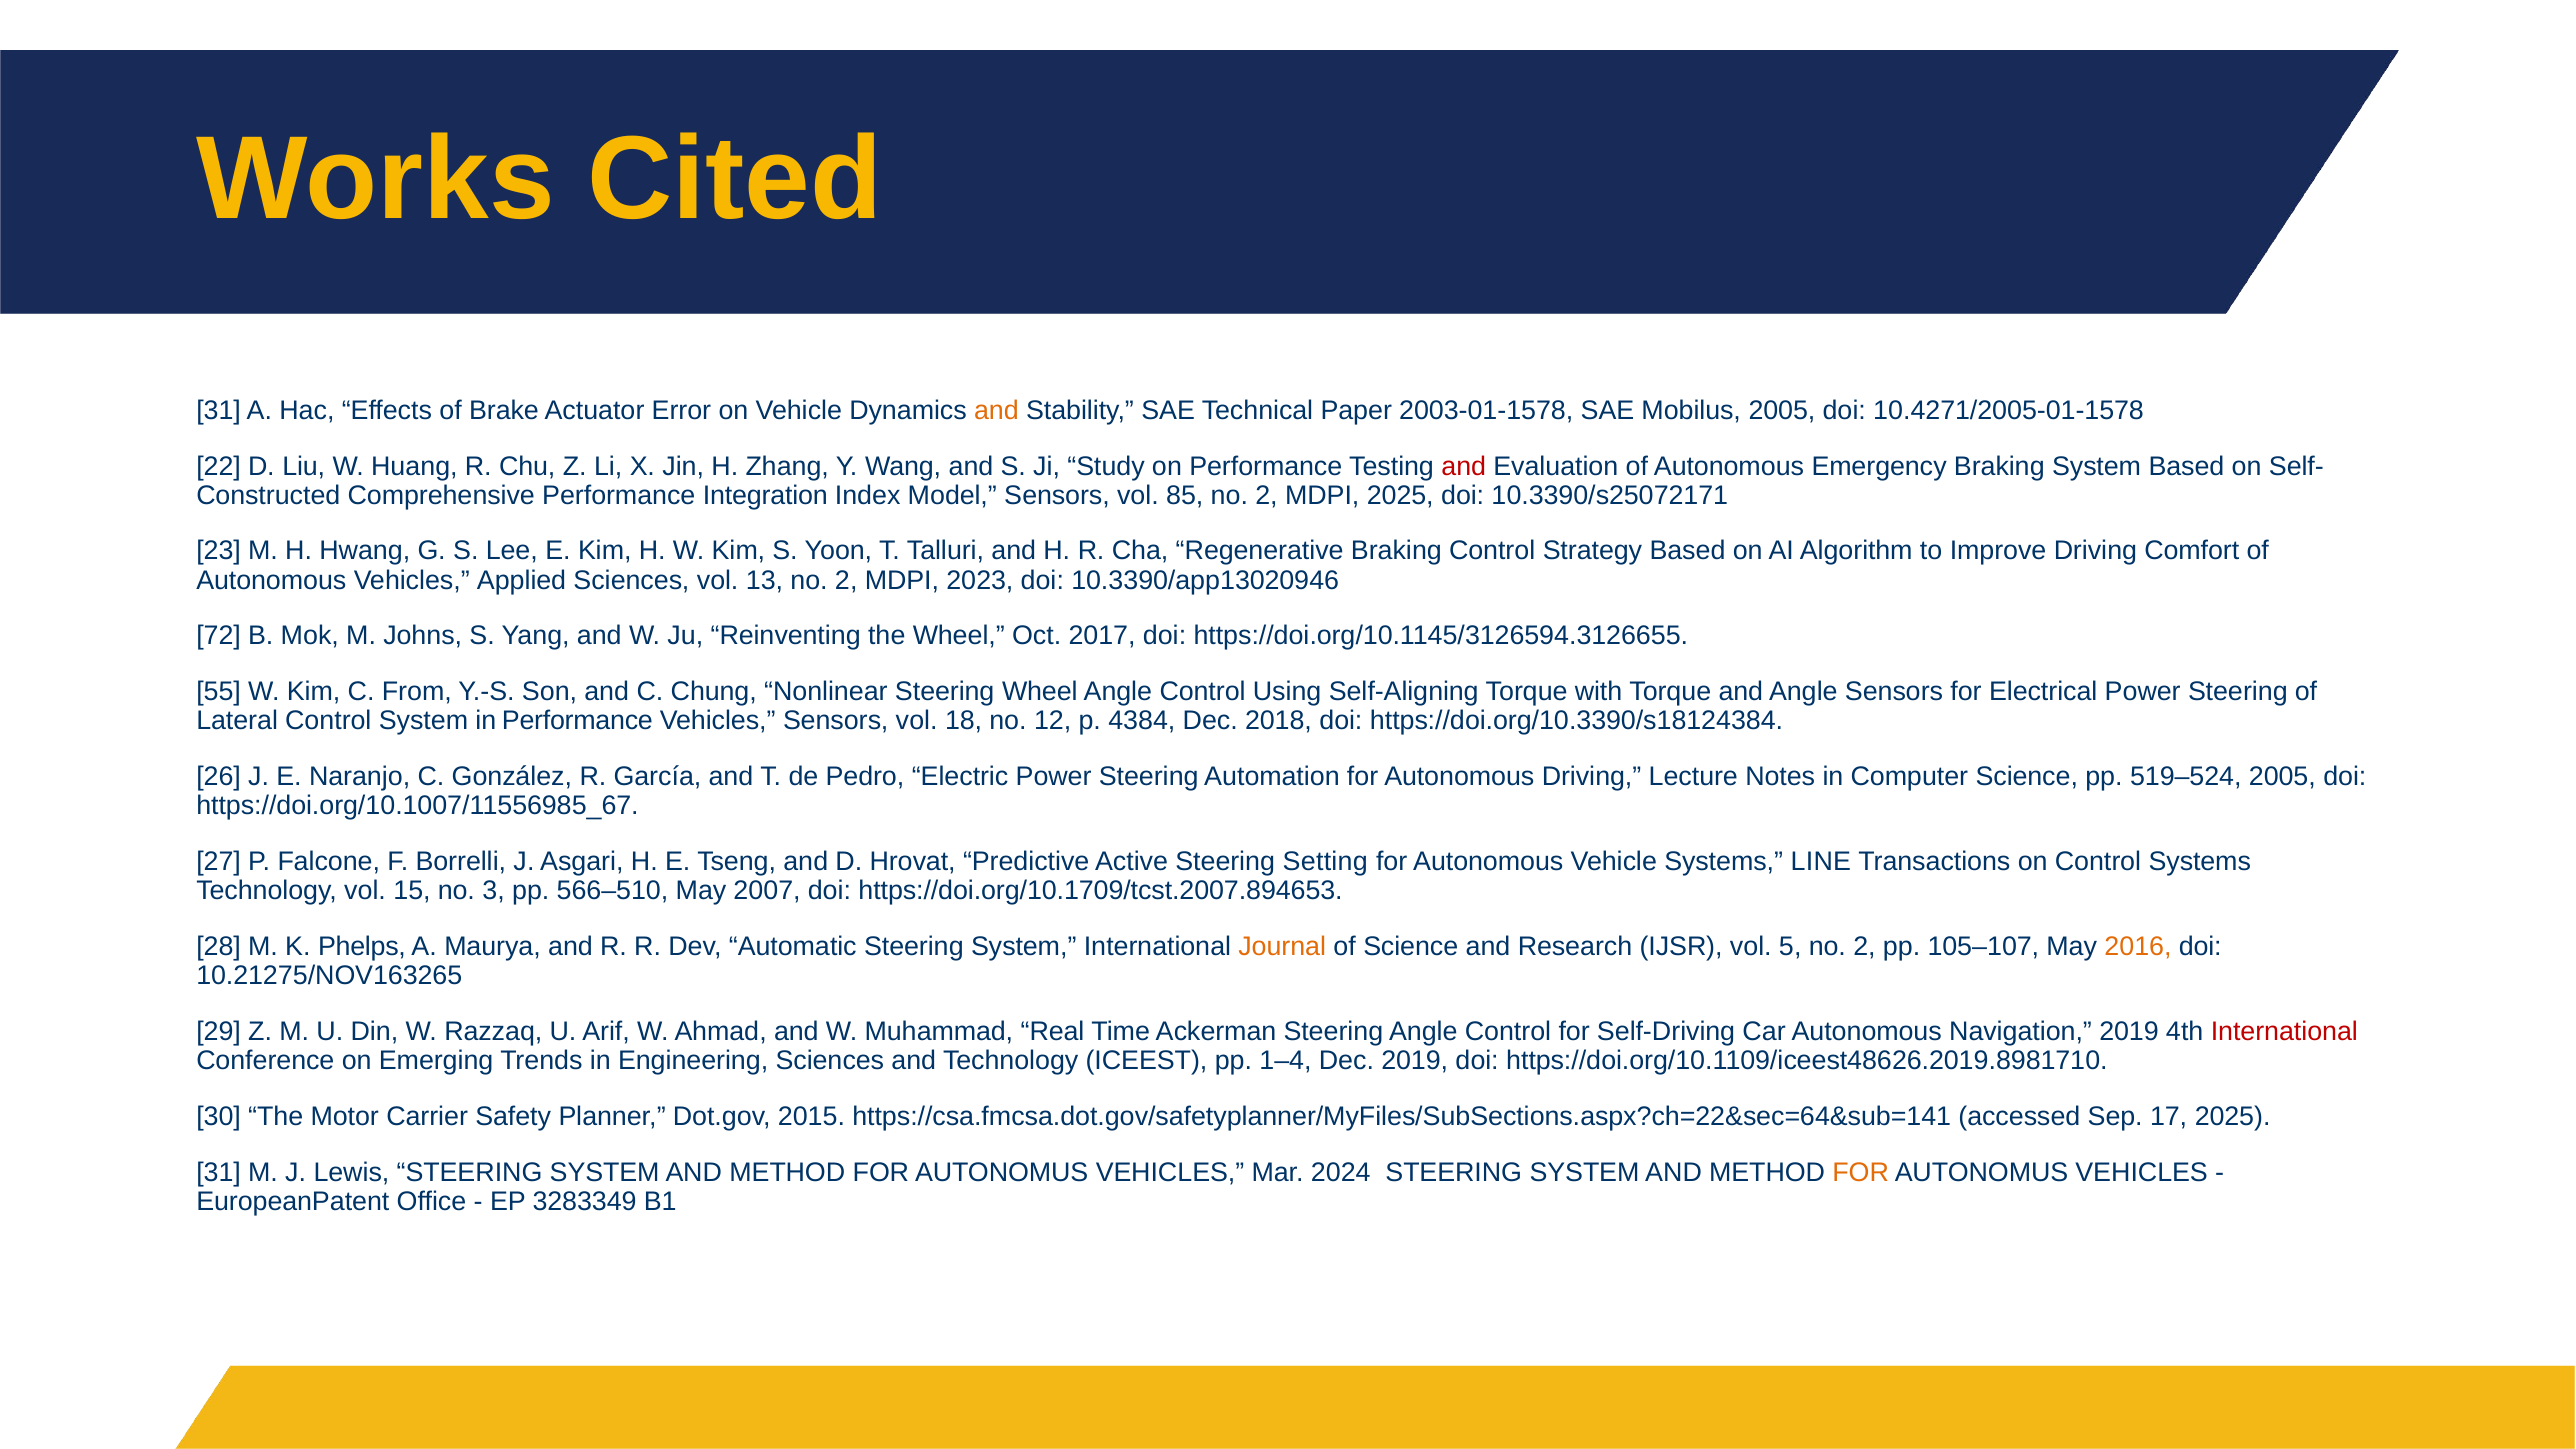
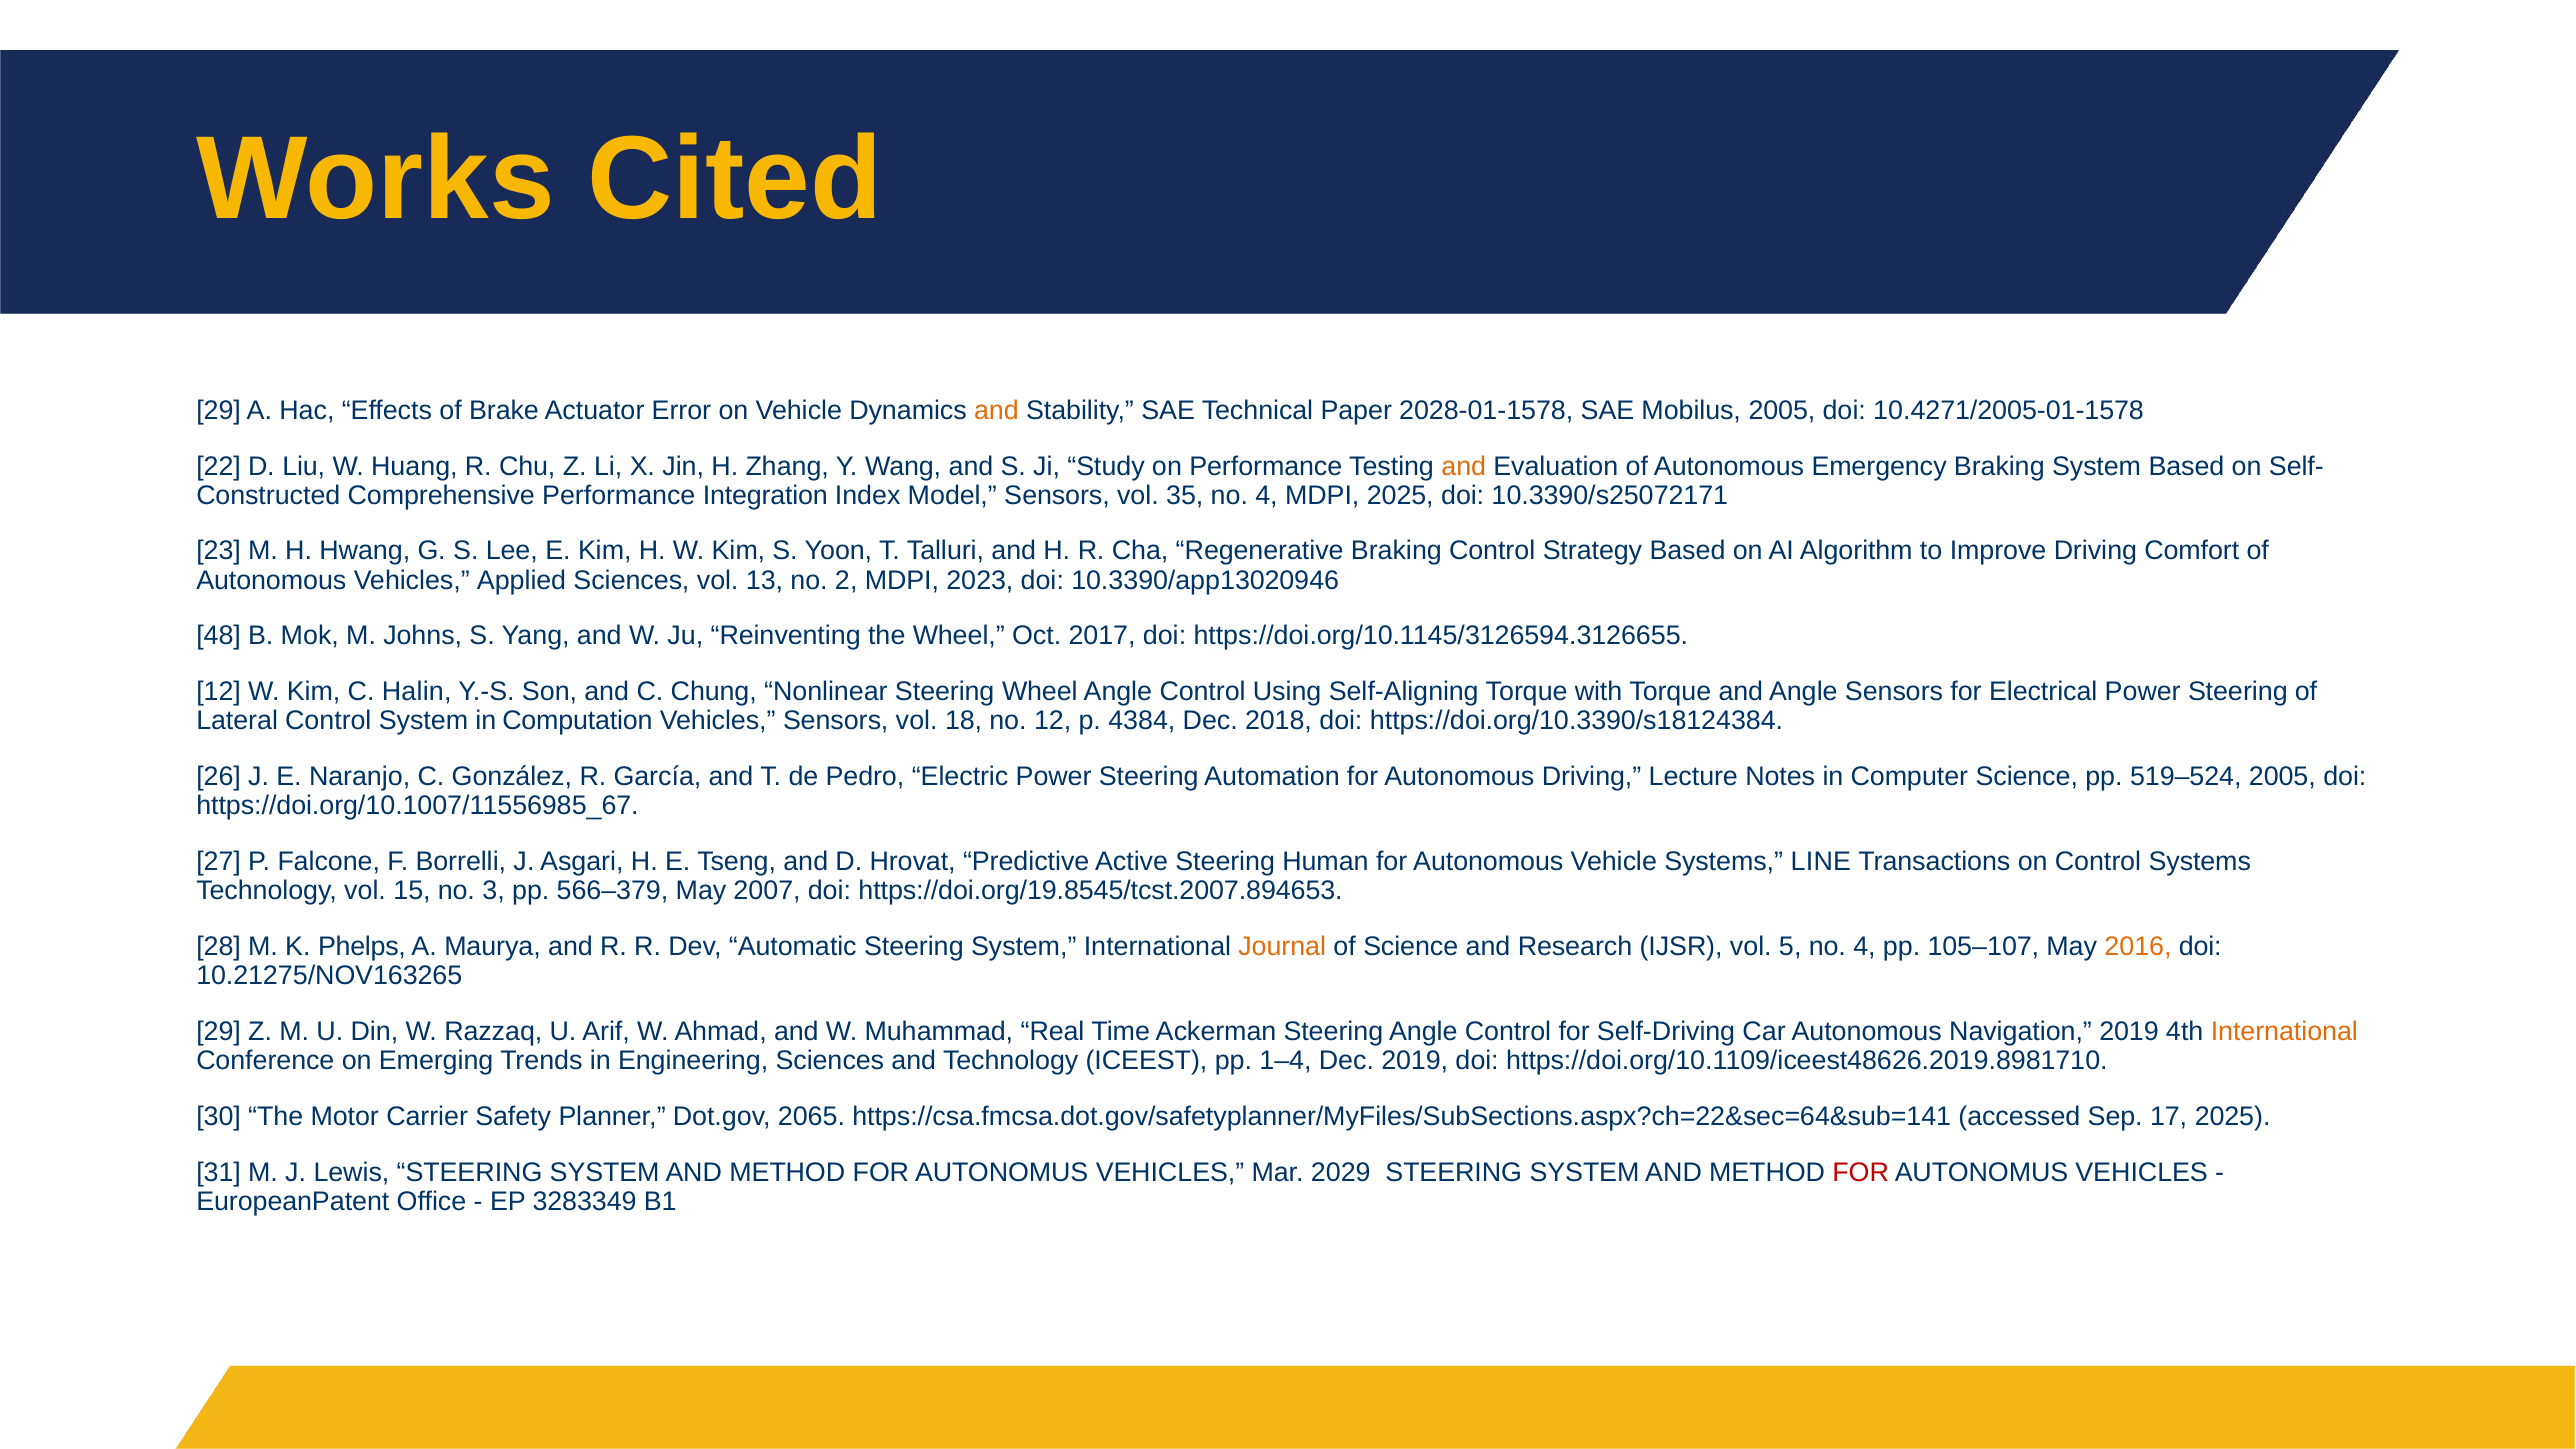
31: 31 -> 29 (219, 410)
2003-01-1578: 2003-01-1578 -> 2028-01-1578 (1486, 410)
and colour: red -> orange (1464, 466)
85: 85 -> 35 (1185, 495)
2: 2 -> 4 (1267, 495)
72: 72 -> 48 (219, 636)
55: 55 -> 12 (219, 692)
From: From -> Halin (417, 692)
in Performance: Performance -> Computation (577, 721)
Setting: Setting -> Human (1325, 862)
566–510: 566–510 -> 566–379 (612, 891)
https://doi.org/10.1709/tcst.2007.894653: https://doi.org/10.1709/tcst.2007.894653 -> https://doi.org/19.8545/tcst.2007.894653 (1101, 891)
5 no 2: 2 -> 4 (1864, 947)
International colour: red -> orange (2284, 1032)
2015: 2015 -> 2065 (811, 1117)
2024: 2024 -> 2029 (1341, 1173)
FOR colour: orange -> red (1861, 1173)
